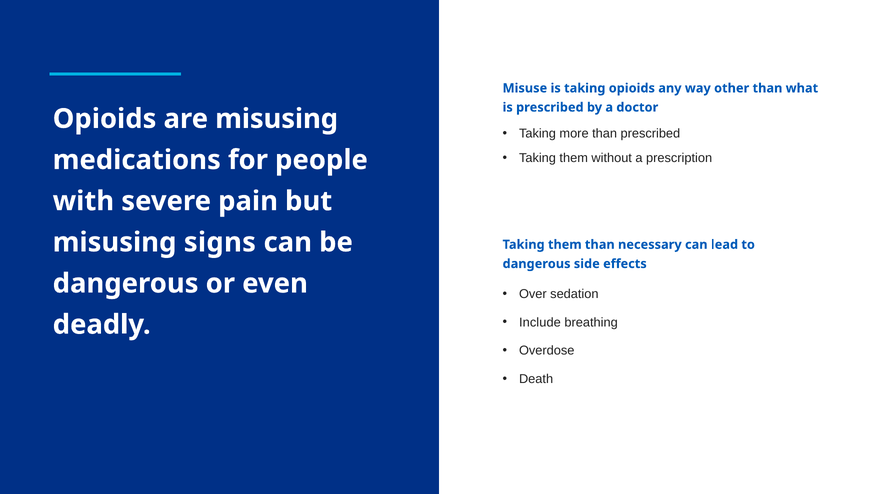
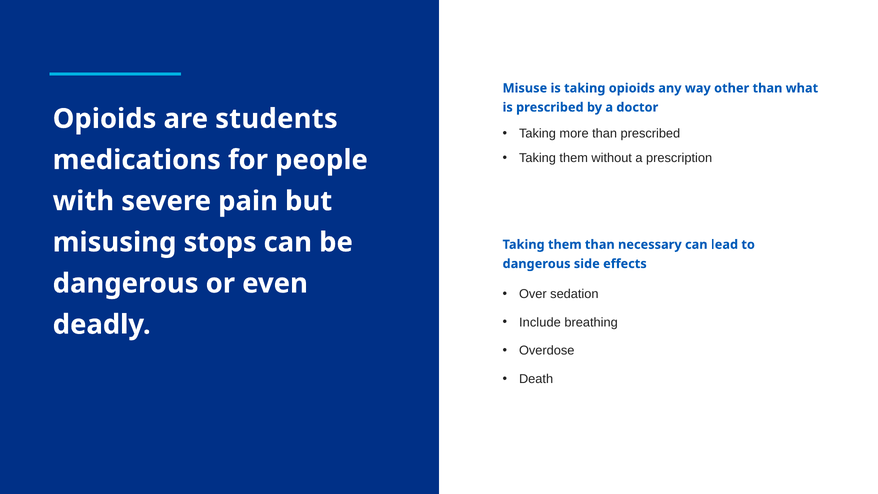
are misusing: misusing -> students (276, 119)
signs: signs -> stops (220, 242)
